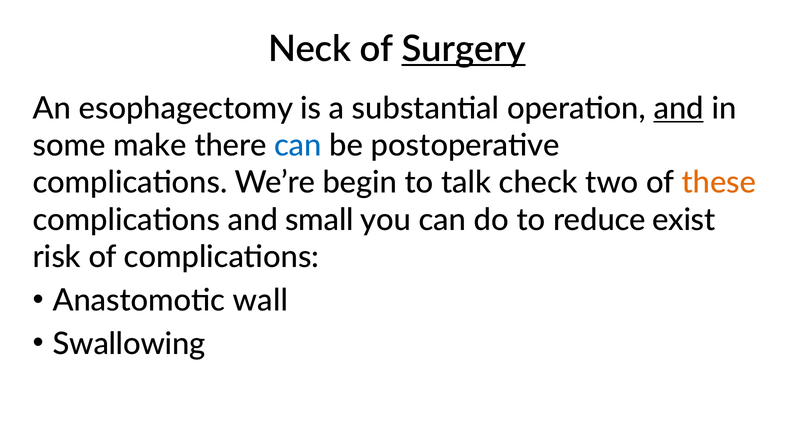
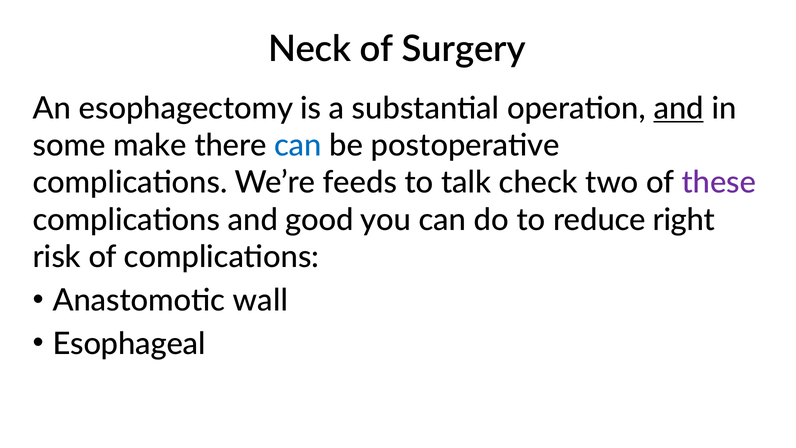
Surgery underline: present -> none (464, 49)
begin: begin -> feeds (360, 183)
these colour: orange -> purple (719, 183)
small: small -> good (319, 220)
exist: exist -> right (684, 220)
Swallowing: Swallowing -> Esophageal (129, 344)
